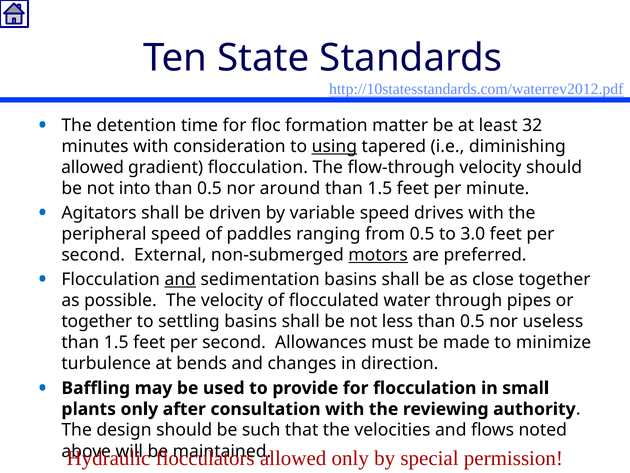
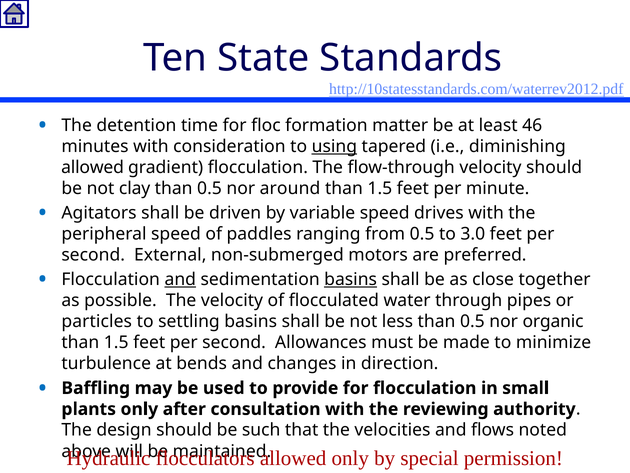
32: 32 -> 46 (532, 125)
into: into -> clay (135, 188)
motors underline: present -> none (378, 255)
basins underline: none -> present (351, 279)
together: together -> particles (97, 321)
useless: useless -> organic (553, 321)
